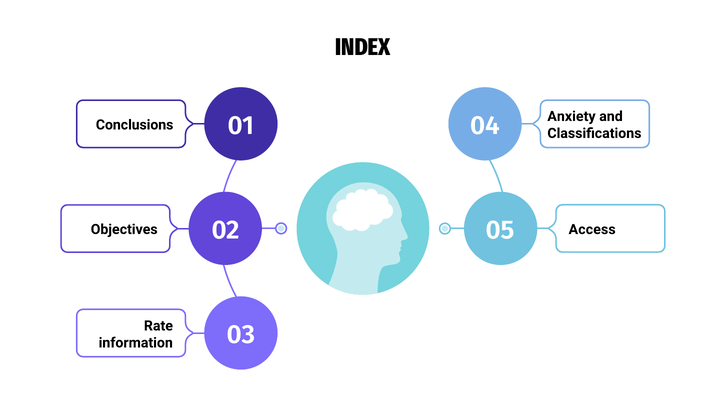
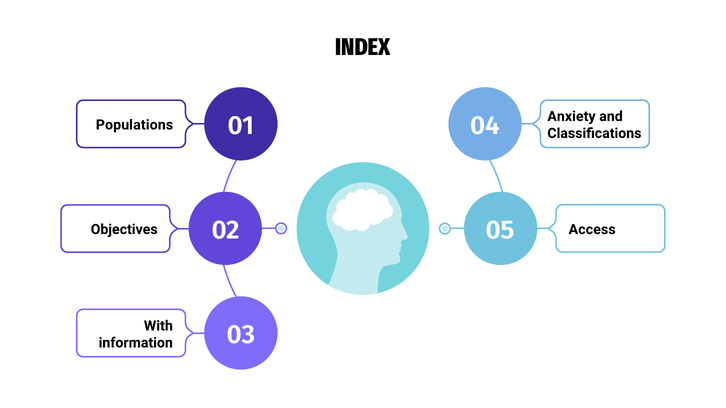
Conclusions: Conclusions -> Populations (134, 125)
Rate: Rate -> With (158, 326)
